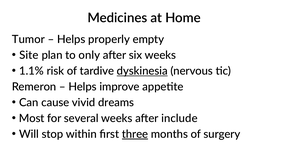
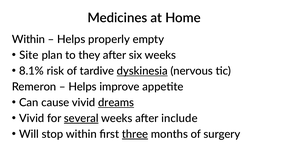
Tumor: Tumor -> Within (28, 39)
only: only -> they (89, 55)
1.1%: 1.1% -> 8.1% (31, 71)
dreams underline: none -> present (116, 102)
Most: Most -> Vivid (32, 118)
several underline: none -> present (81, 118)
